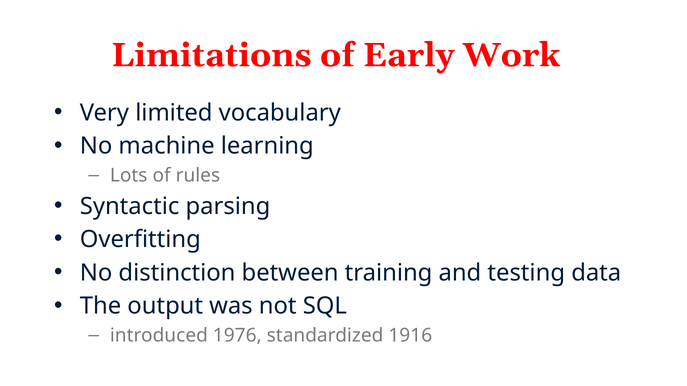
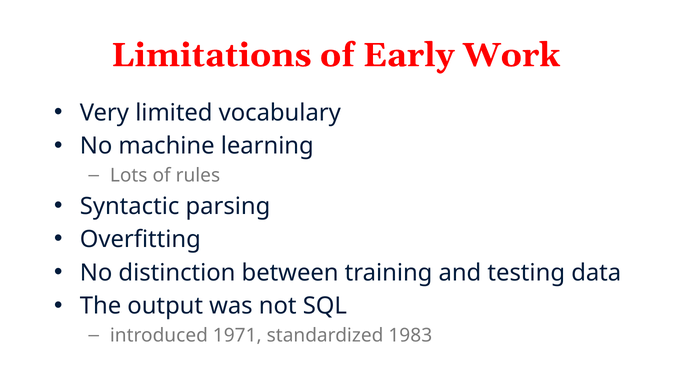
1976: 1976 -> 1971 (237, 336)
1916: 1916 -> 1983 (410, 336)
